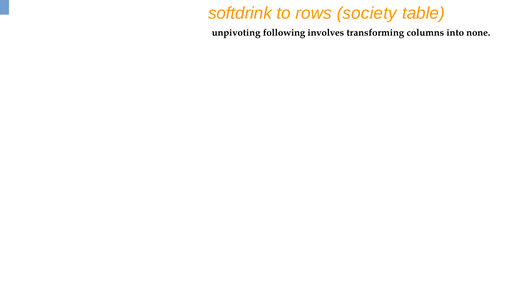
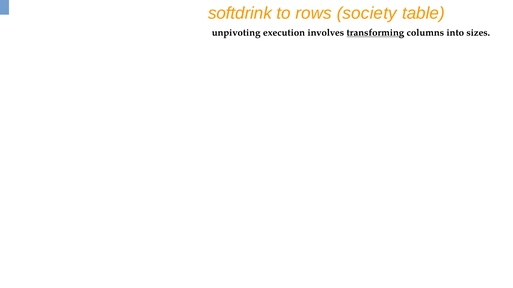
following: following -> execution (284, 33)
transforming underline: none -> present (375, 33)
none: none -> sizes (478, 33)
